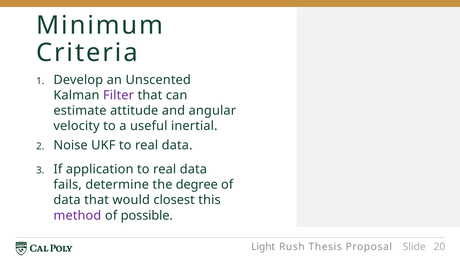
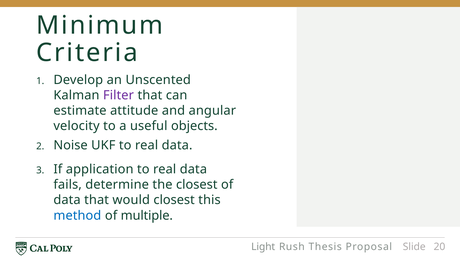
inertial: inertial -> objects (194, 126)
the degree: degree -> closest (197, 185)
method colour: purple -> blue (77, 215)
possible: possible -> multiple (147, 215)
